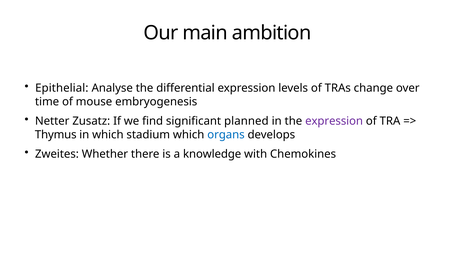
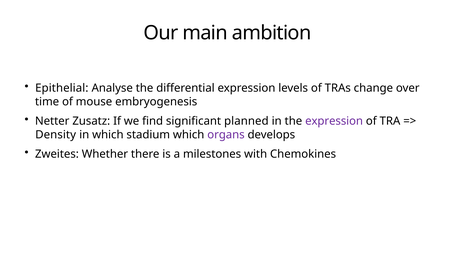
Thymus: Thymus -> Density (56, 135)
organs colour: blue -> purple (226, 135)
knowledge: knowledge -> milestones (212, 154)
